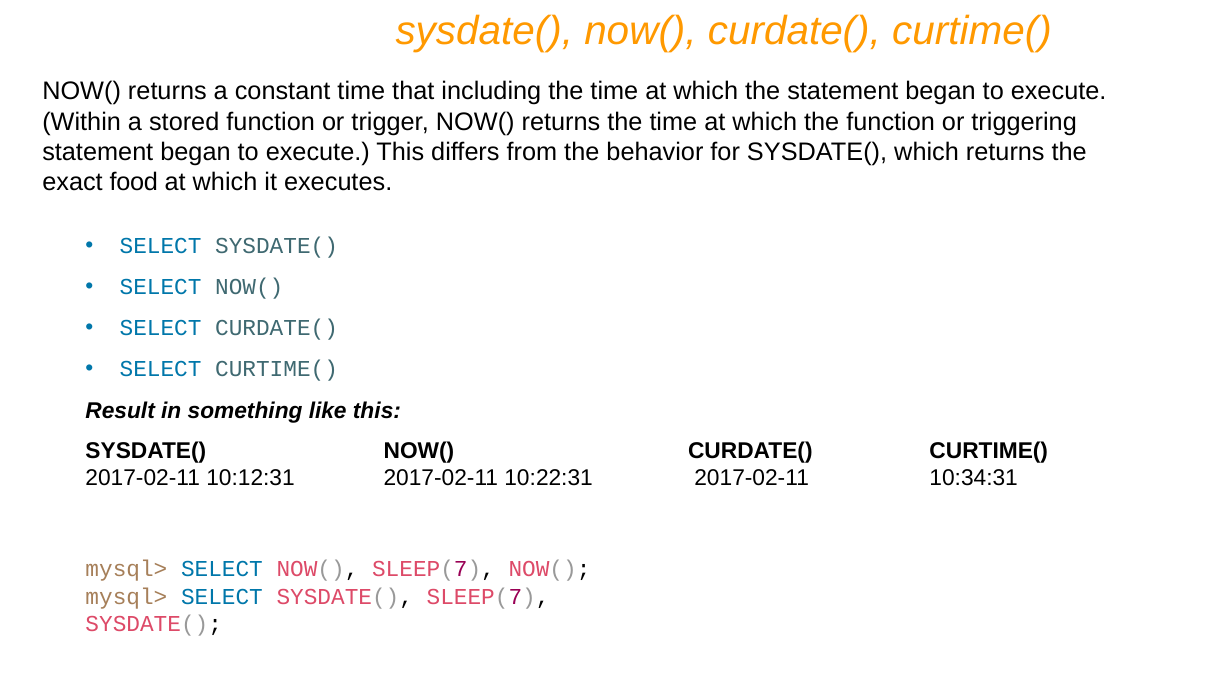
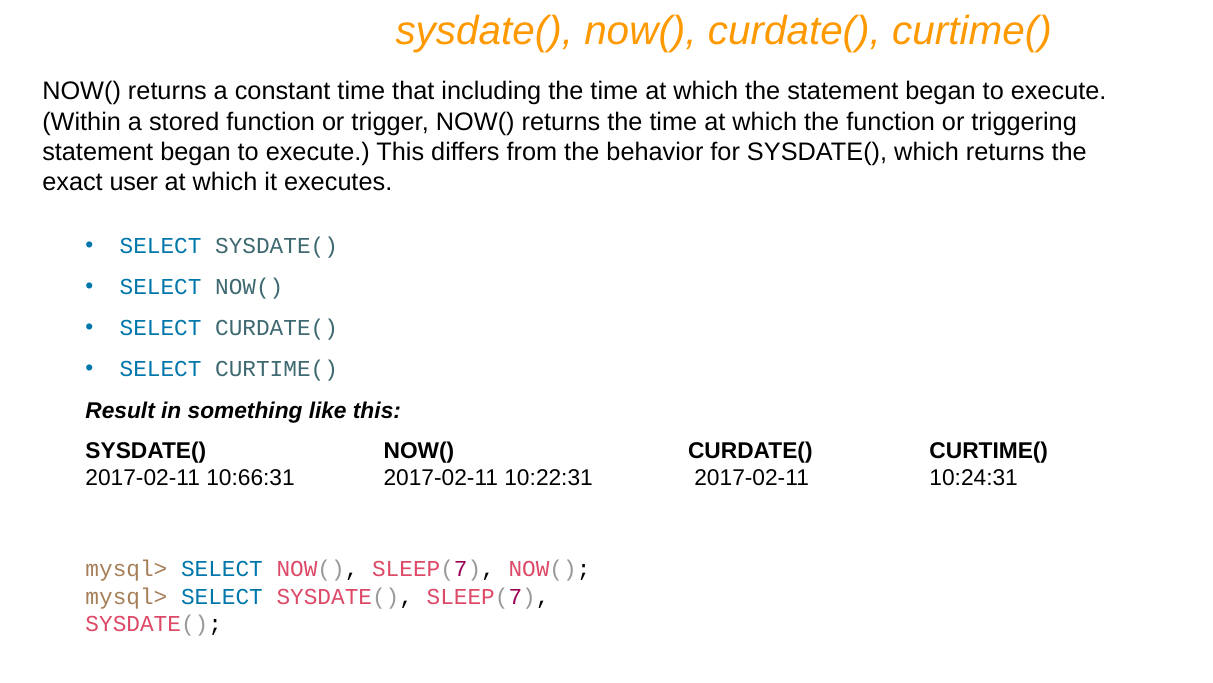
food: food -> user (134, 182)
10:12:31: 10:12:31 -> 10:66:31 (251, 478)
10:34:31: 10:34:31 -> 10:24:31 (974, 478)
